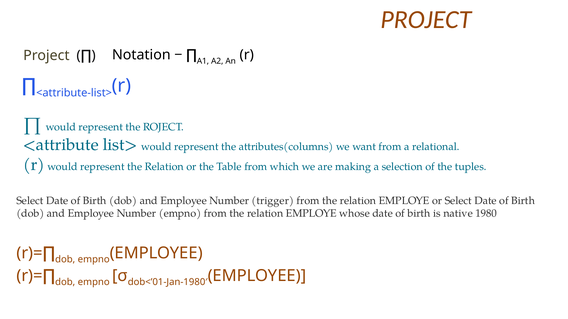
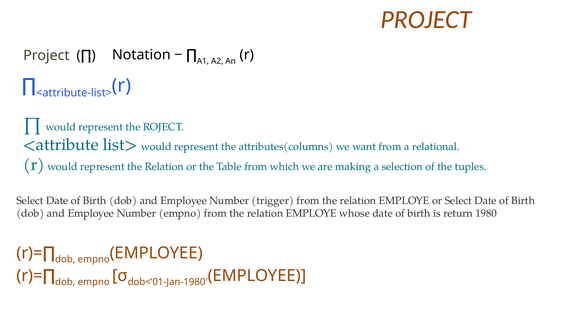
native: native -> return (458, 214)
